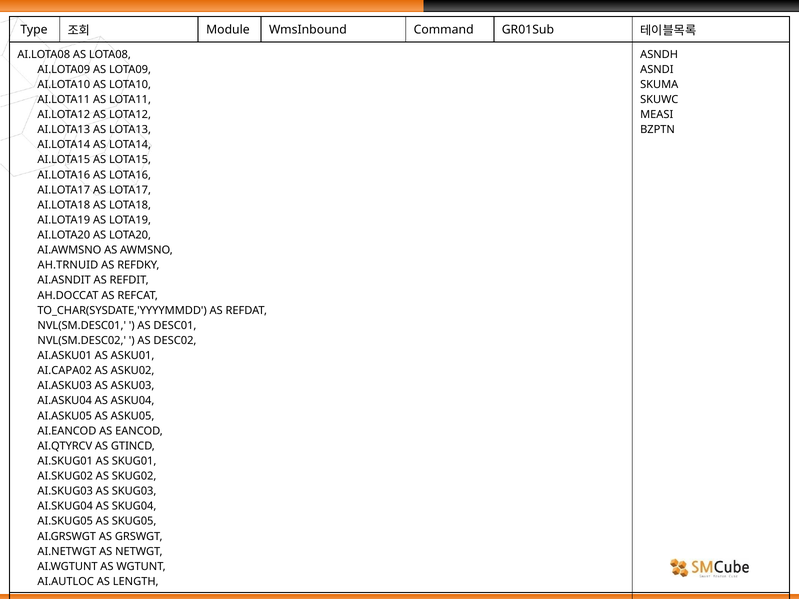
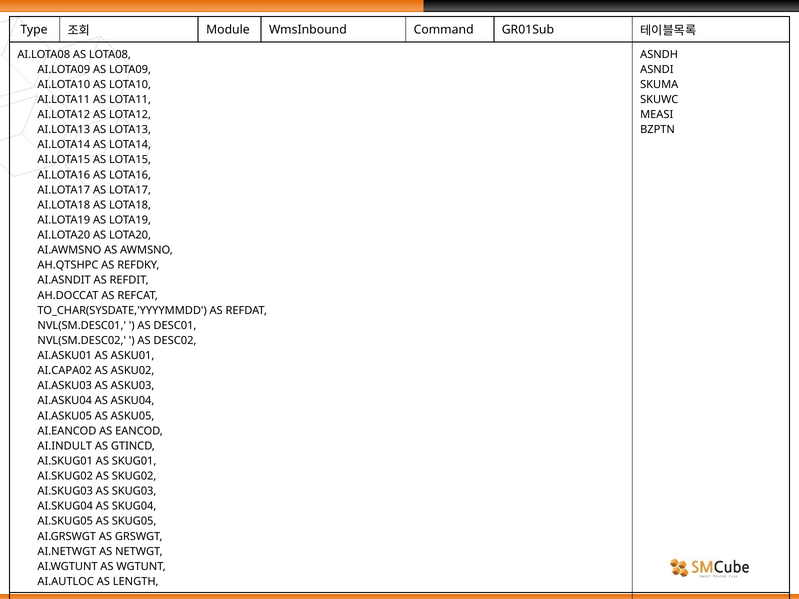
AH.TRNUID: AH.TRNUID -> AH.QTSHPC (68, 265)
AI.QTYRCV: AI.QTYRCV -> AI.INDULT (65, 446)
